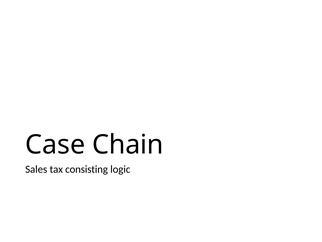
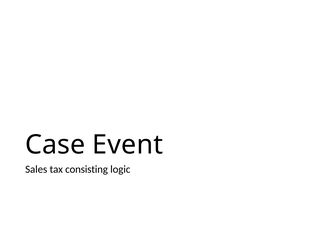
Chain: Chain -> Event (128, 144)
